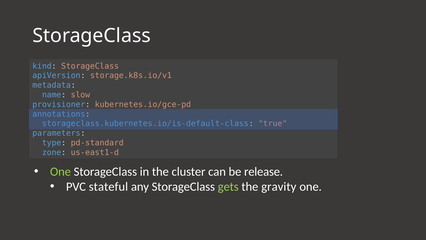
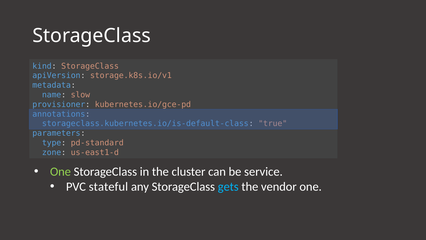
release: release -> service (263, 171)
gets colour: light green -> light blue (228, 186)
gravity: gravity -> vendor (279, 186)
